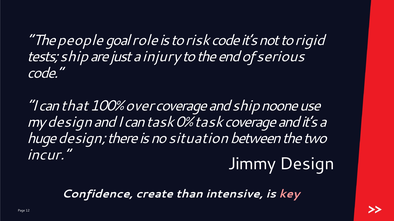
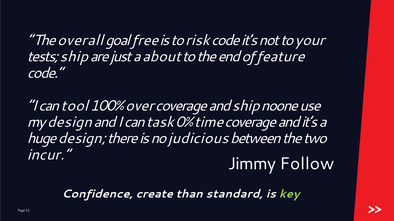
people: people -> overall (80, 40)
role: role -> free (145, 40)
rigid: rigid -> your (310, 40)
injury: injury -> about (162, 57)
serious: serious -> feature (281, 57)
that: that -> tool (75, 106)
0% task: task -> time (209, 122)
situation: situation -> judicious (198, 139)
Jimmy Design: Design -> Follow (307, 164)
intensive: intensive -> standard (234, 194)
key colour: pink -> light green (289, 194)
